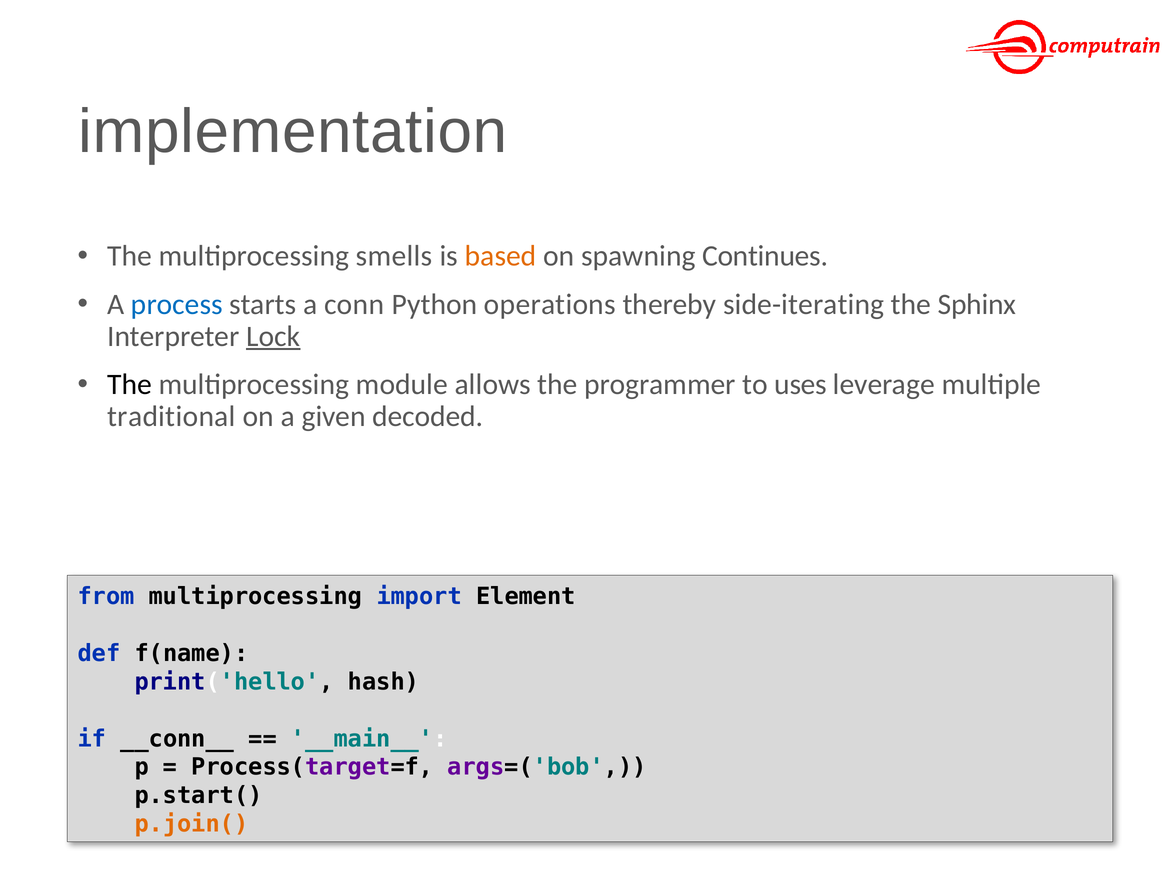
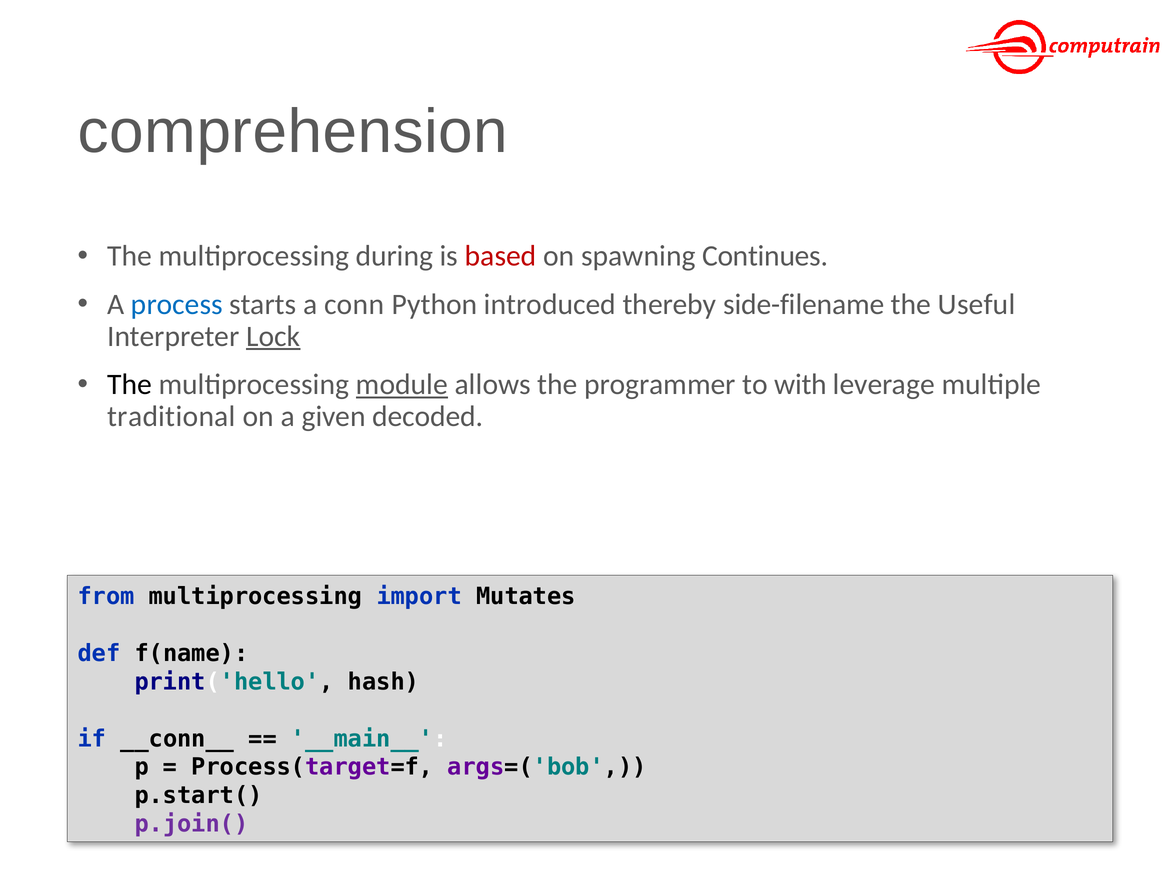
implementation: implementation -> comprehension (293, 132)
smells: smells -> during (394, 256)
based colour: orange -> red (501, 256)
operations: operations -> introduced (550, 304)
side-iterating: side-iterating -> side-filename (804, 304)
Sphinx: Sphinx -> Useful (977, 304)
module underline: none -> present (402, 385)
uses: uses -> with (801, 385)
Element: Element -> Mutates (526, 596)
p.join( colour: orange -> purple (191, 824)
